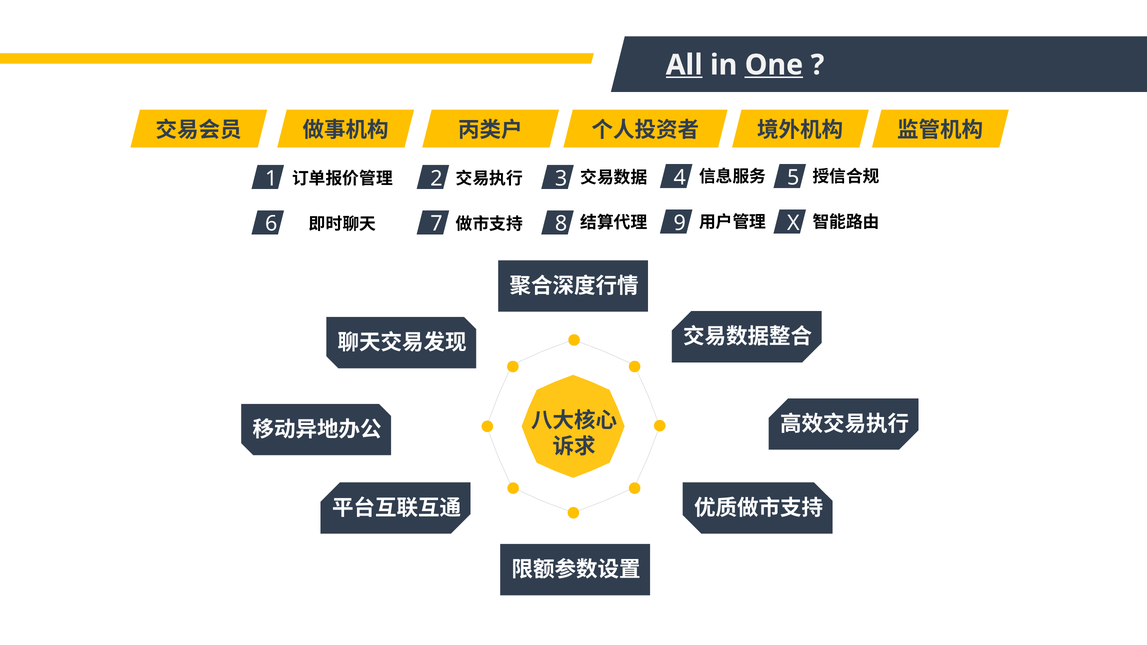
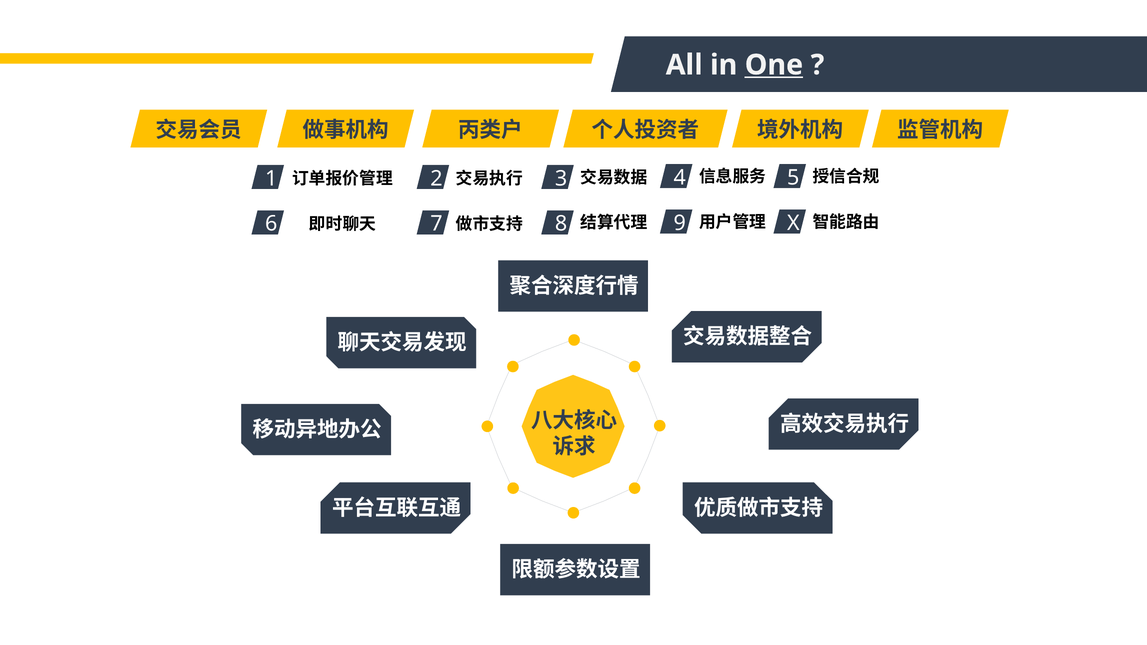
All underline: present -> none (684, 65)
